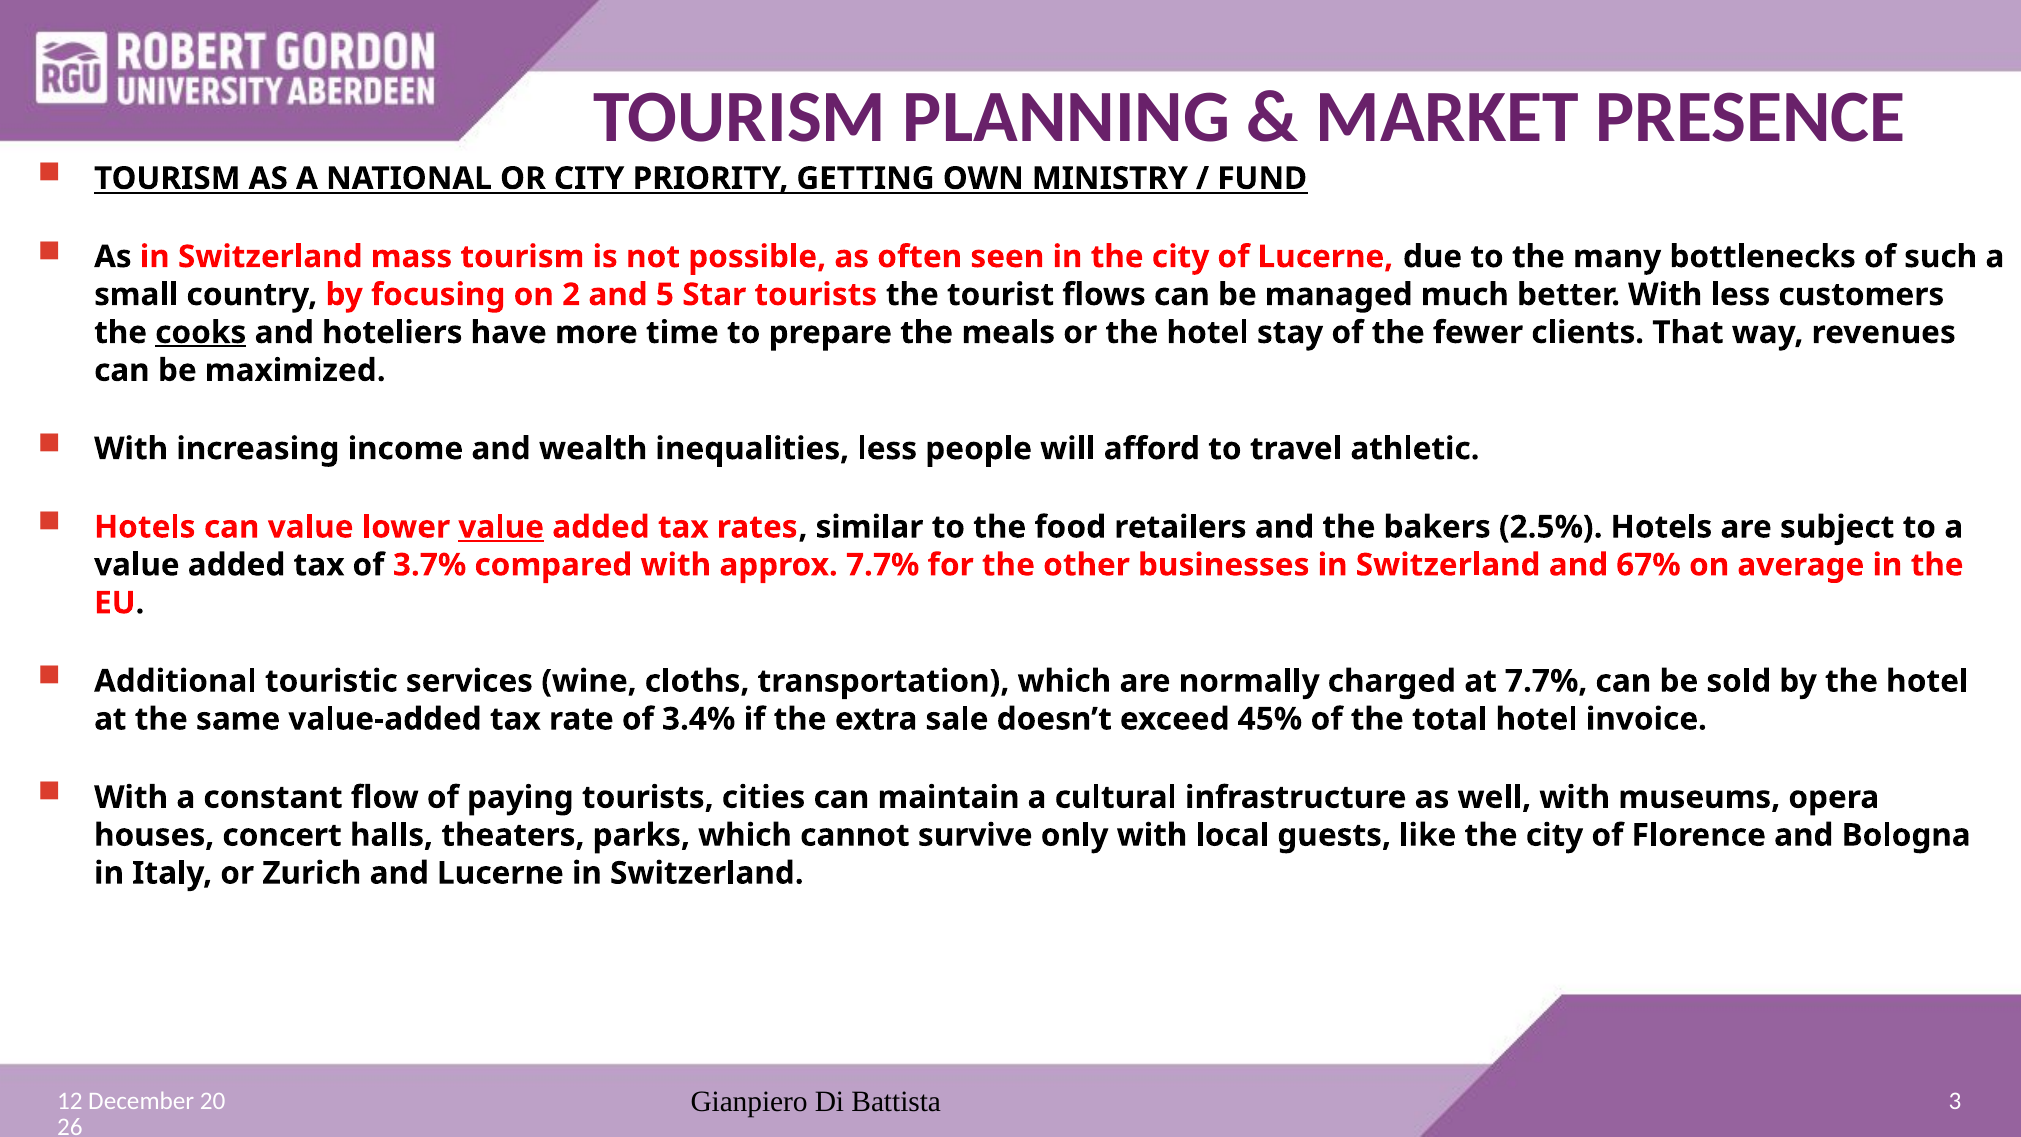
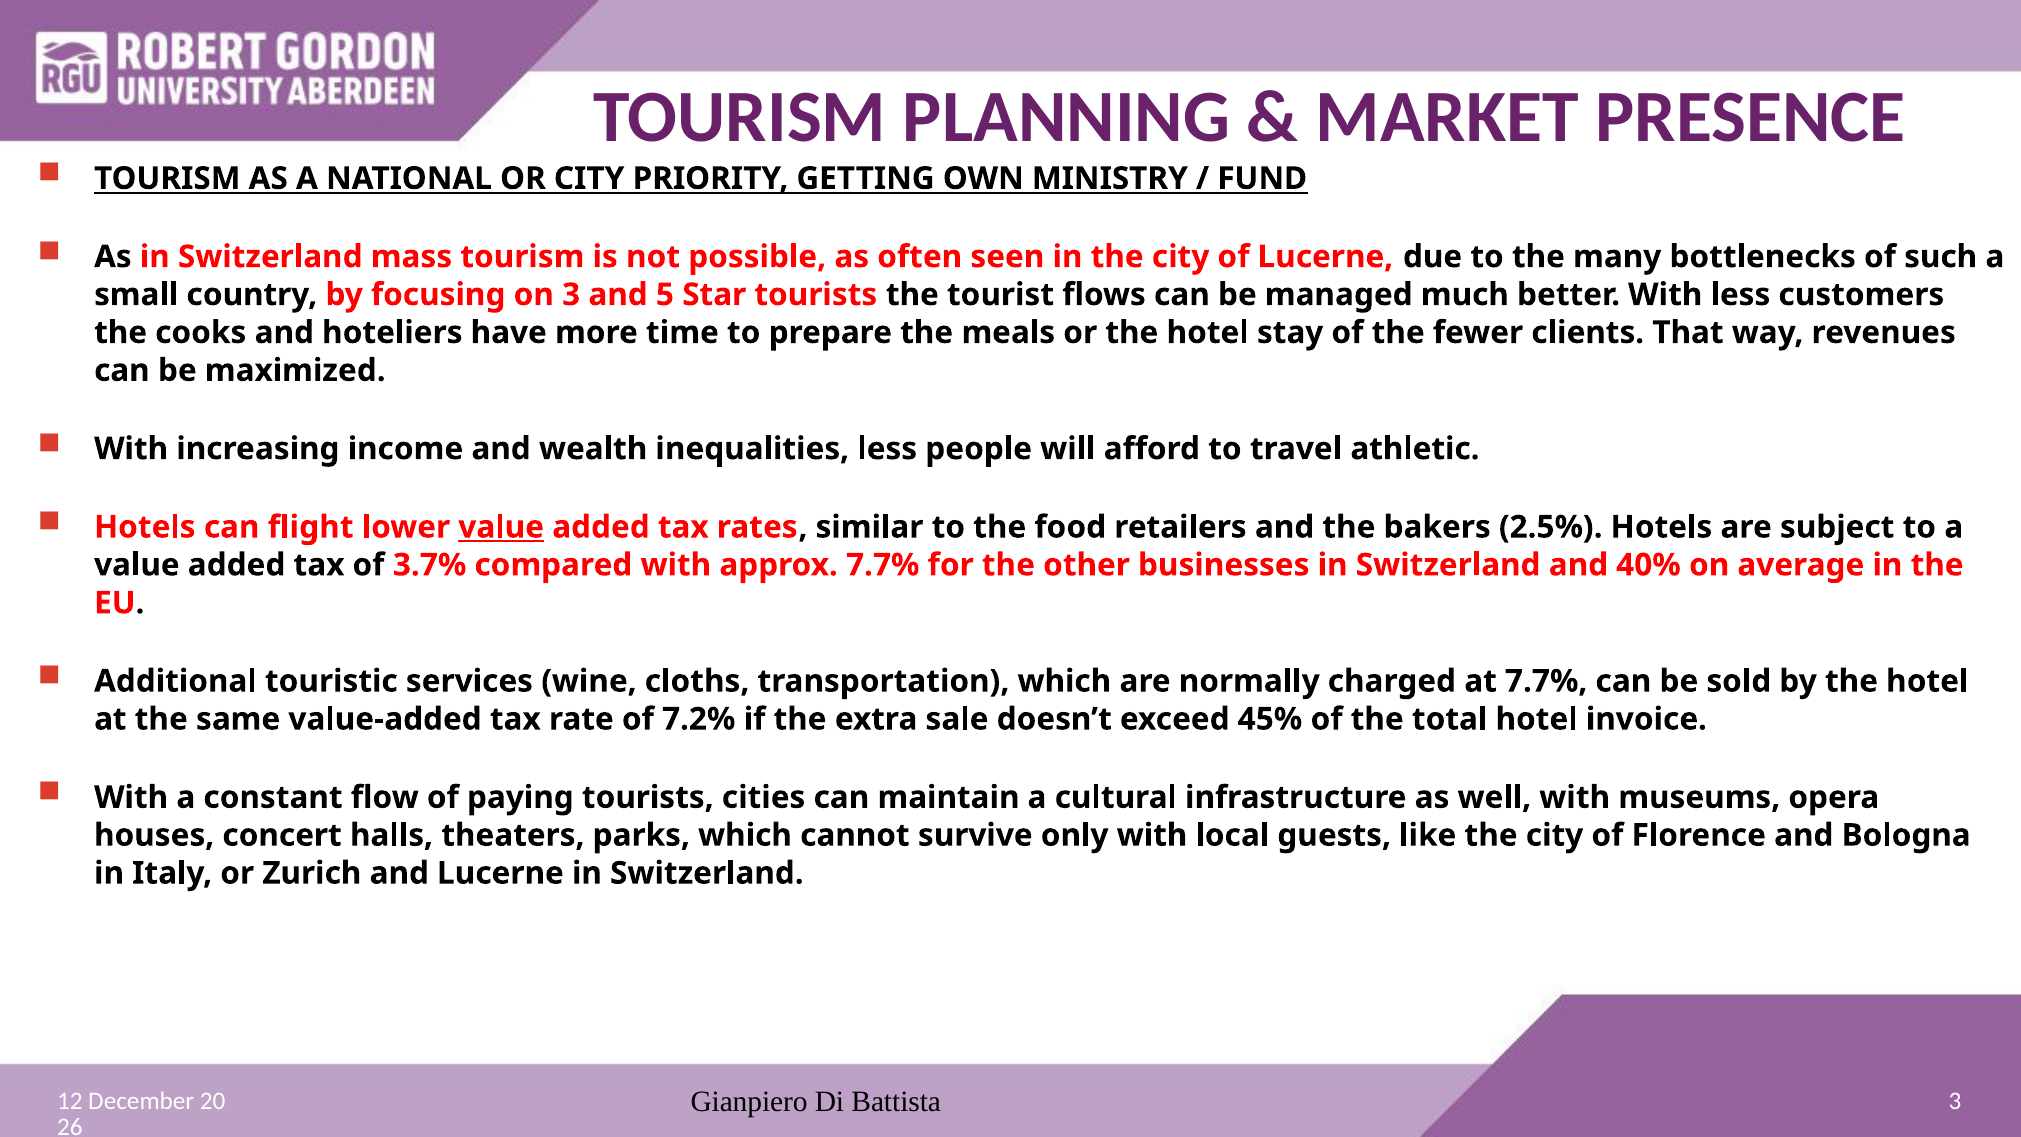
on 2: 2 -> 3 (571, 295)
cooks underline: present -> none (201, 333)
can value: value -> flight (311, 527)
67%: 67% -> 40% (1648, 565)
3.4%: 3.4% -> 7.2% (699, 719)
